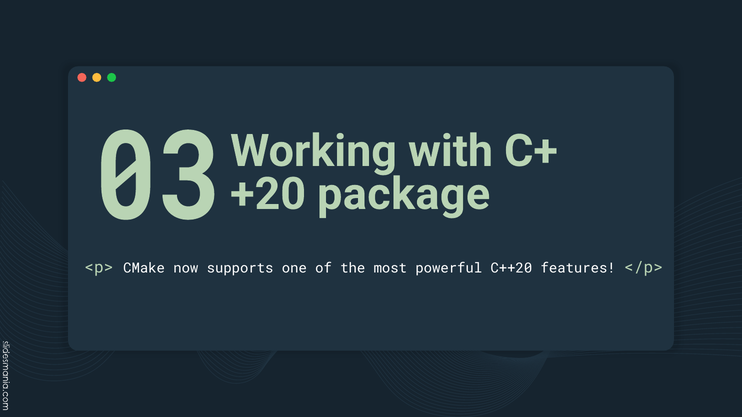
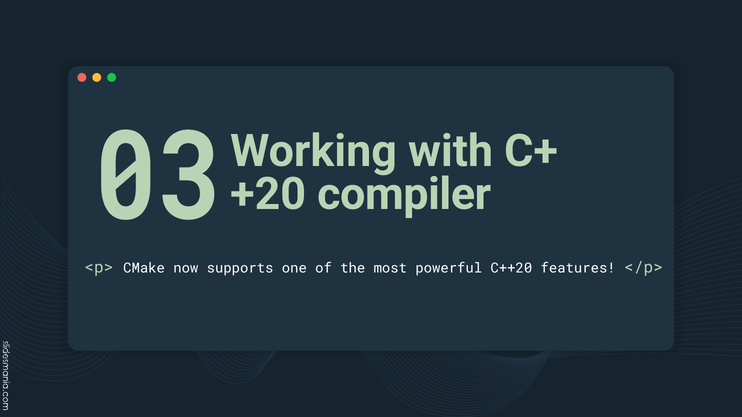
package: package -> compiler (404, 194)
